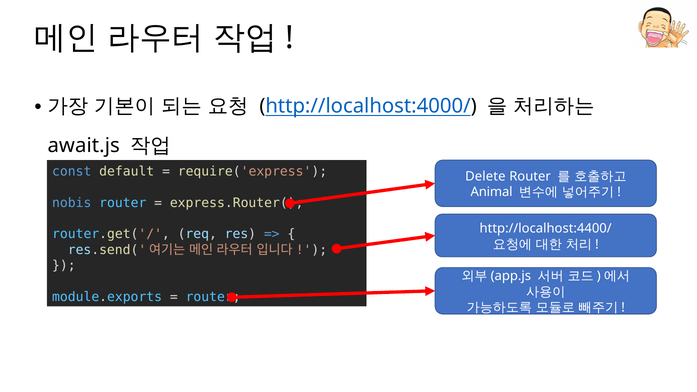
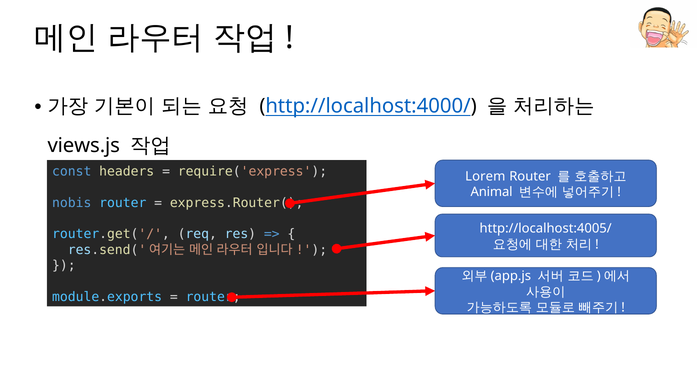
await.js: await.js -> views.js (84, 146)
default: default -> headers (127, 171)
Delete: Delete -> Lorem (485, 176)
http://localhost:4400/: http://localhost:4400/ -> http://localhost:4005/ (546, 229)
